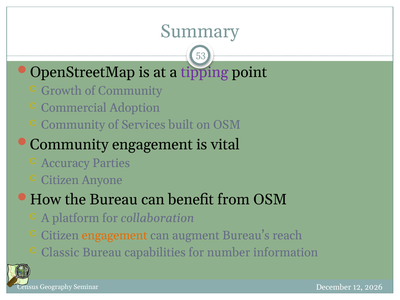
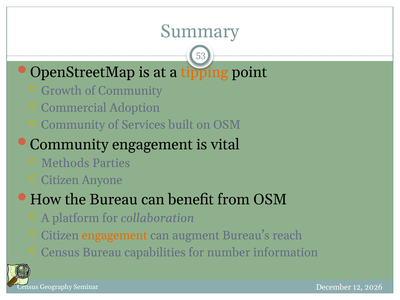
tipping colour: purple -> orange (205, 72)
Accuracy: Accuracy -> Methods (65, 163)
Classic: Classic -> Census (60, 252)
